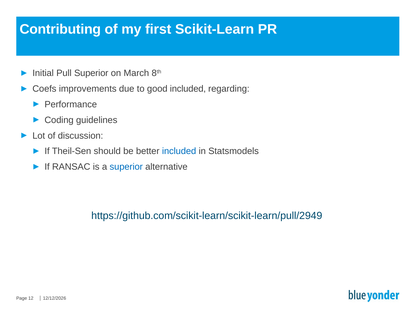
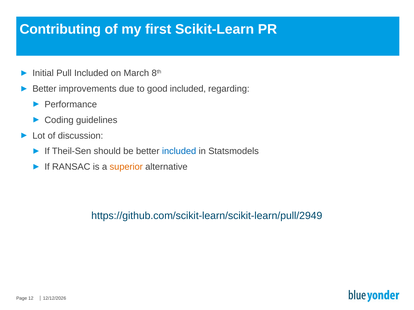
Pull Superior: Superior -> Included (91, 73)
Coefs: Coefs -> Better (44, 89)
superior colour: blue -> orange (126, 167)
